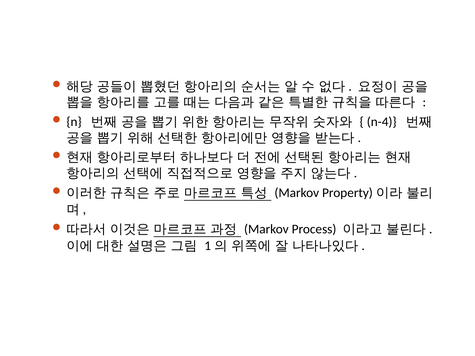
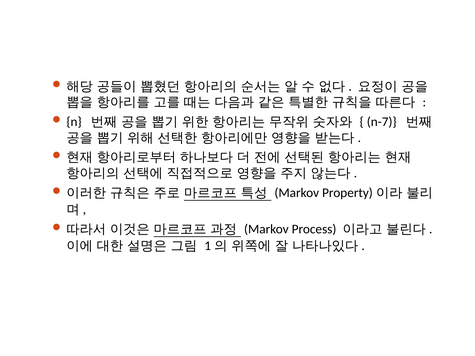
n-4: n-4 -> n-7 (382, 122)
